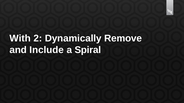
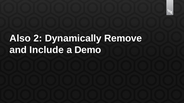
With: With -> Also (20, 38)
Spiral: Spiral -> Demo (88, 50)
